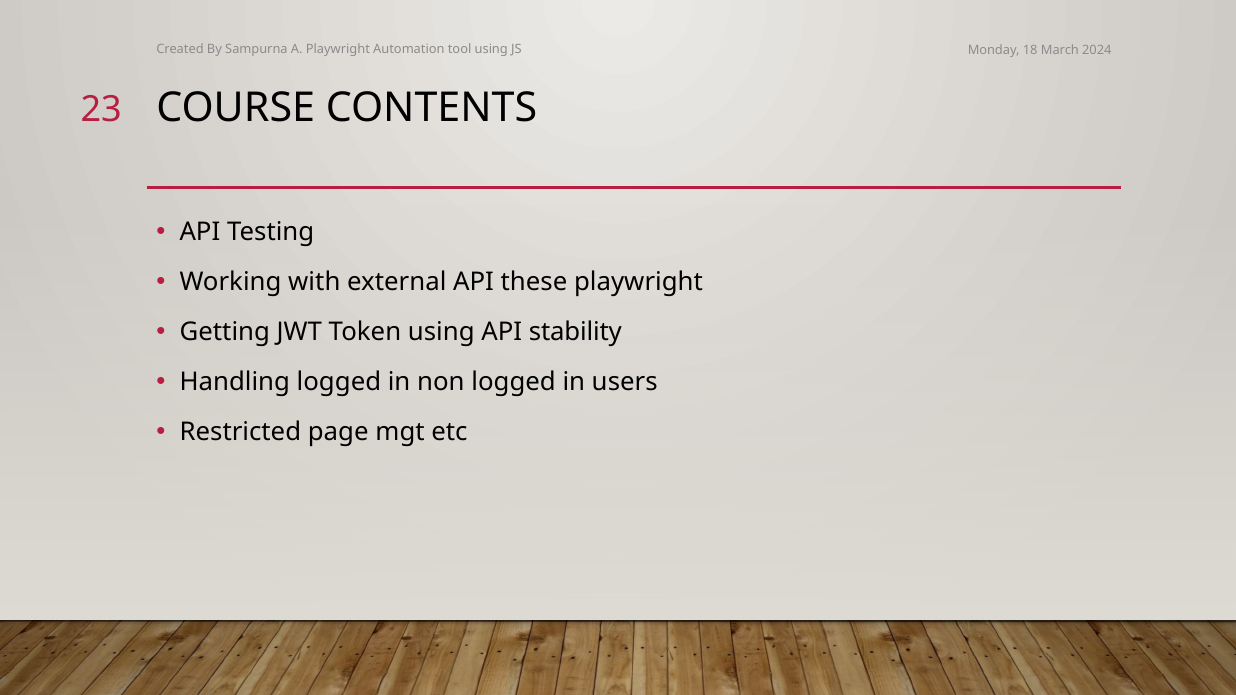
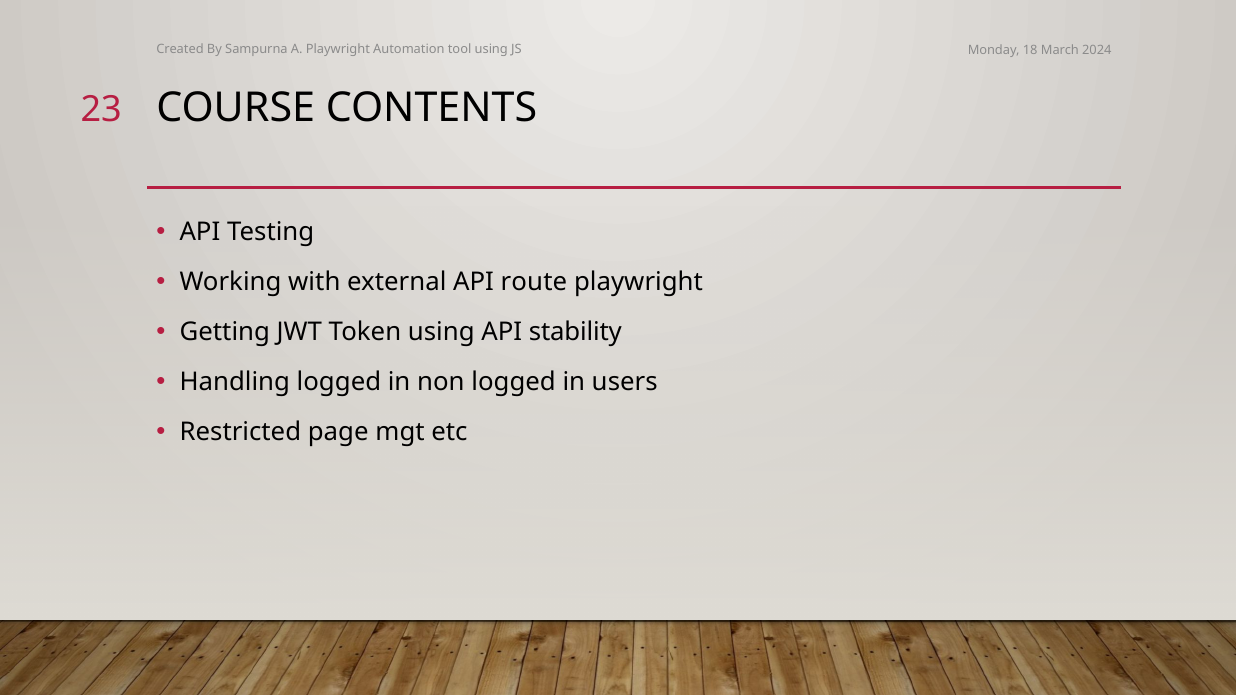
these: these -> route (534, 282)
